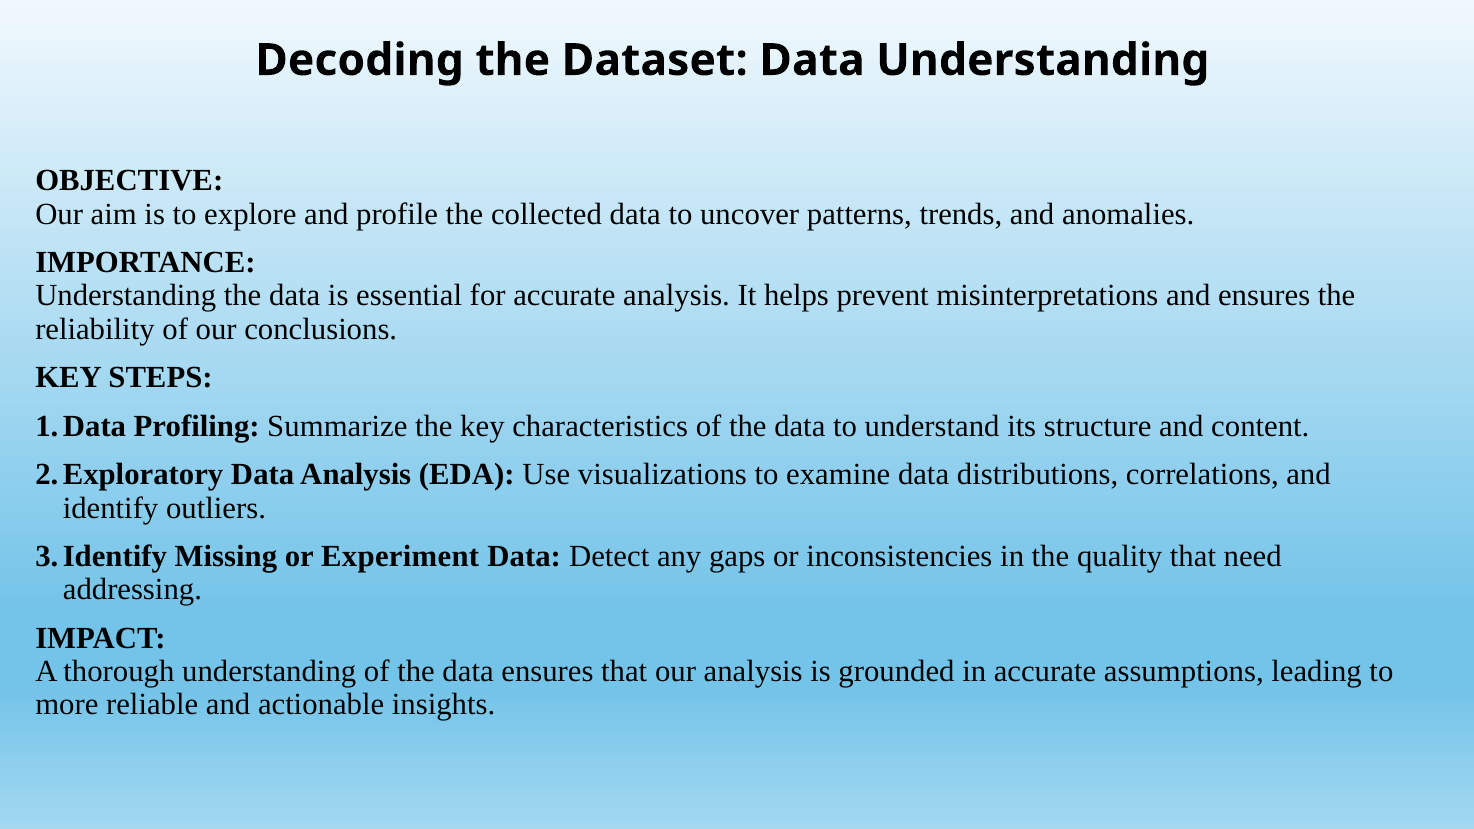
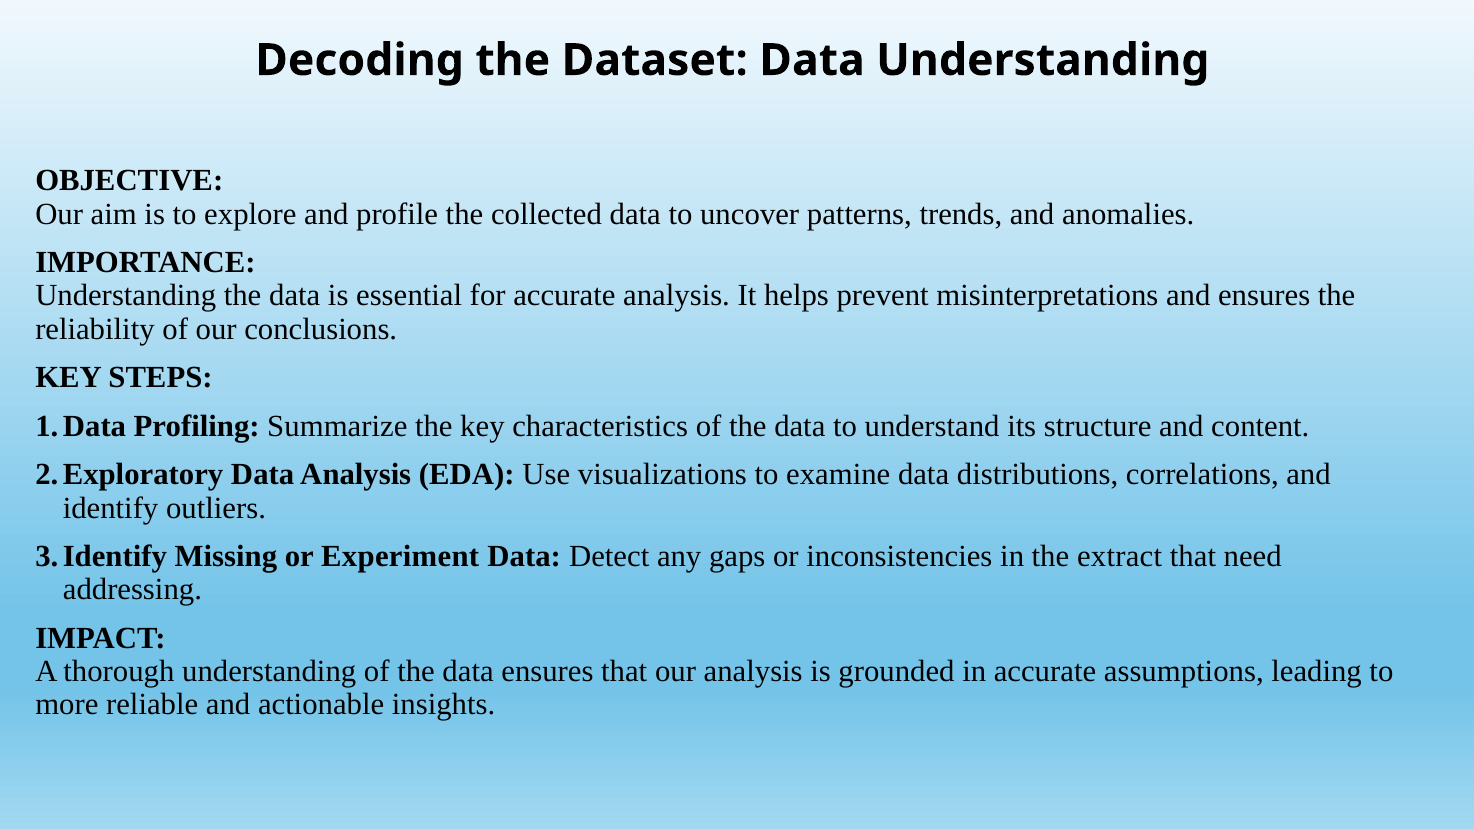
quality: quality -> extract (1120, 557)
